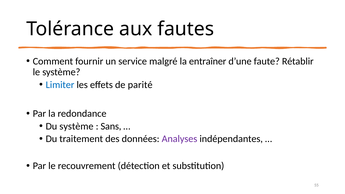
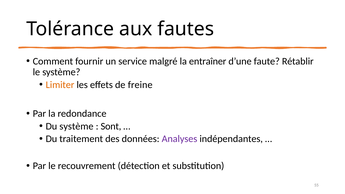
Limiter colour: blue -> orange (60, 85)
parité: parité -> freine (140, 85)
Sans: Sans -> Sont (111, 126)
